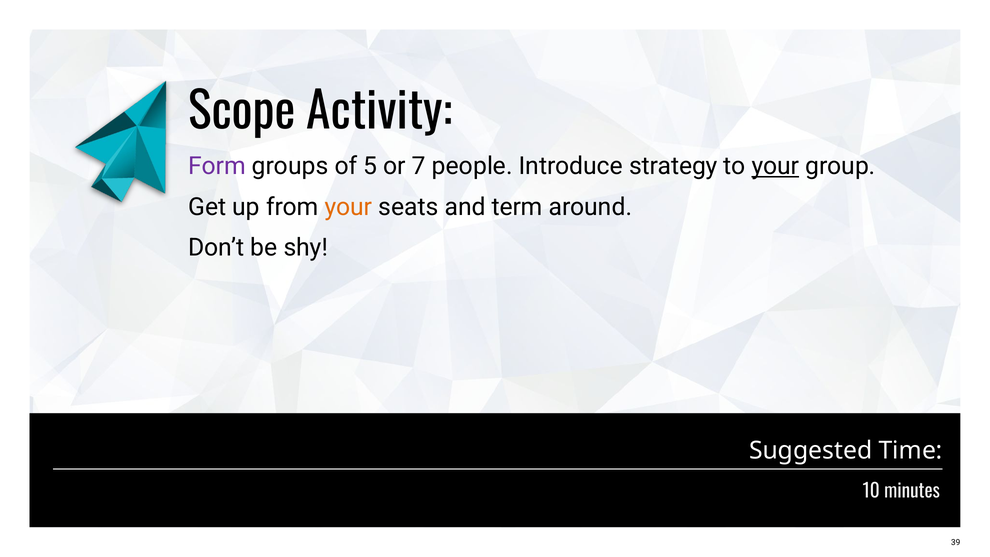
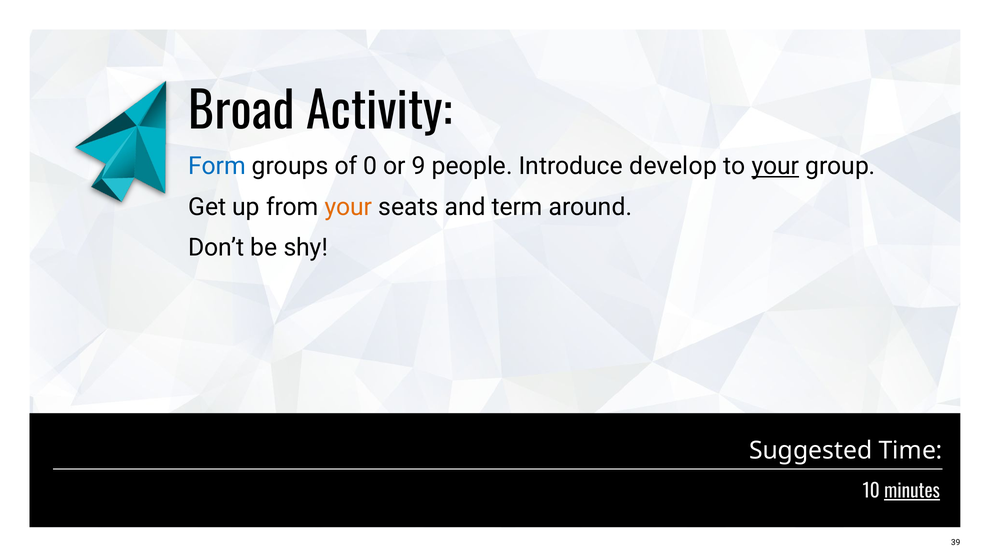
Scope: Scope -> Broad (242, 112)
Form colour: purple -> blue (217, 166)
5: 5 -> 0 (370, 166)
7: 7 -> 9 (419, 166)
strategy: strategy -> develop (673, 166)
minutes underline: none -> present (912, 491)
